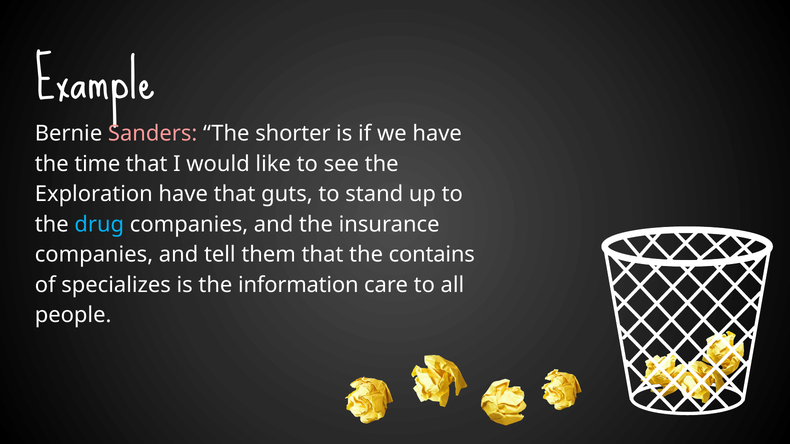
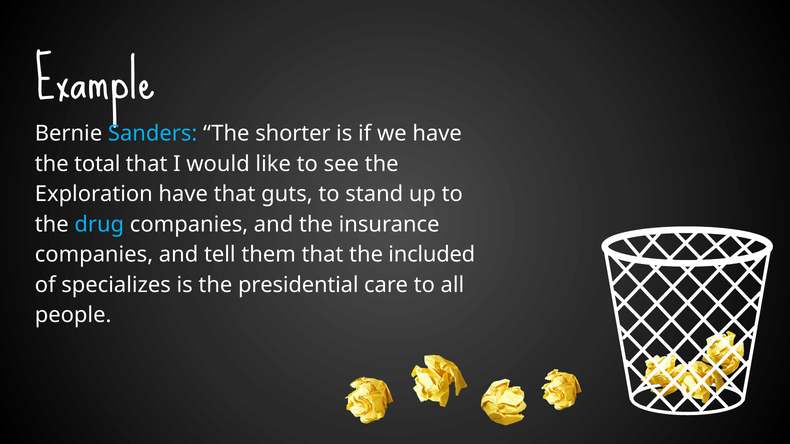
Sanders colour: pink -> light blue (153, 134)
time: time -> total (97, 164)
contains: contains -> included (432, 255)
information: information -> presidential (298, 285)
